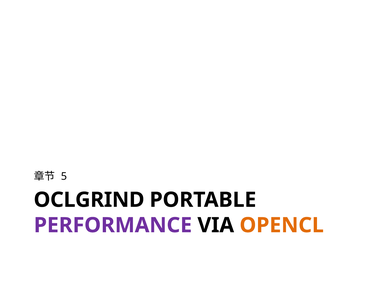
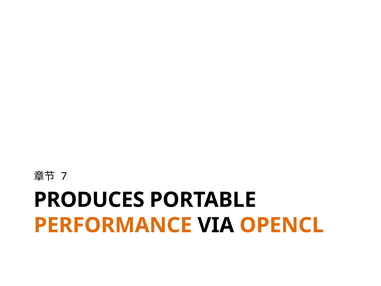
5: 5 -> 7 (64, 176)
OCLGRIND: OCLGRIND -> PRODUCES (89, 200)
PERFORMANCE colour: purple -> orange (113, 225)
